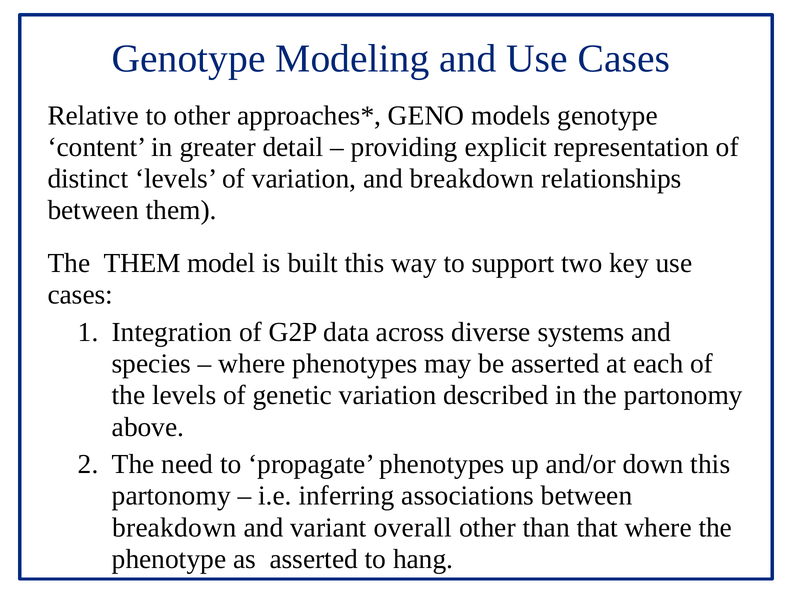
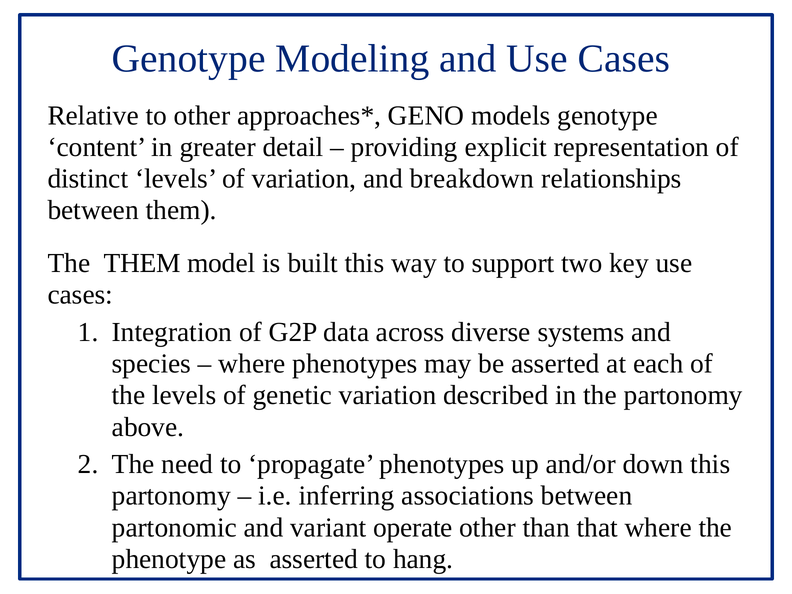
breakdown: breakdown -> partonomic (174, 528)
overall: overall -> operate (413, 528)
